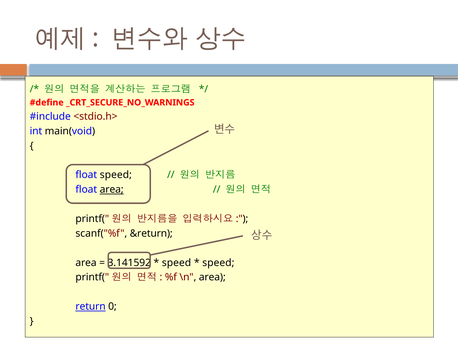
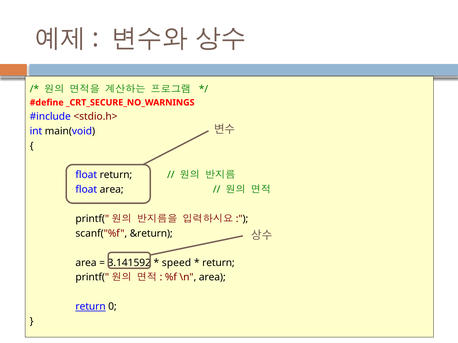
float speed: speed -> return (116, 175)
area underline: present -> none (112, 190)
speed: speed -> return (218, 263)
